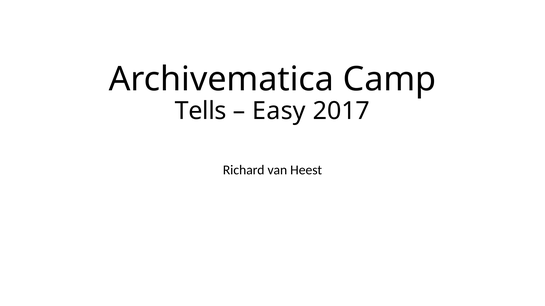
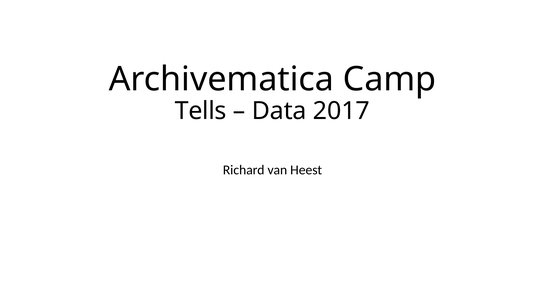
Easy: Easy -> Data (279, 111)
